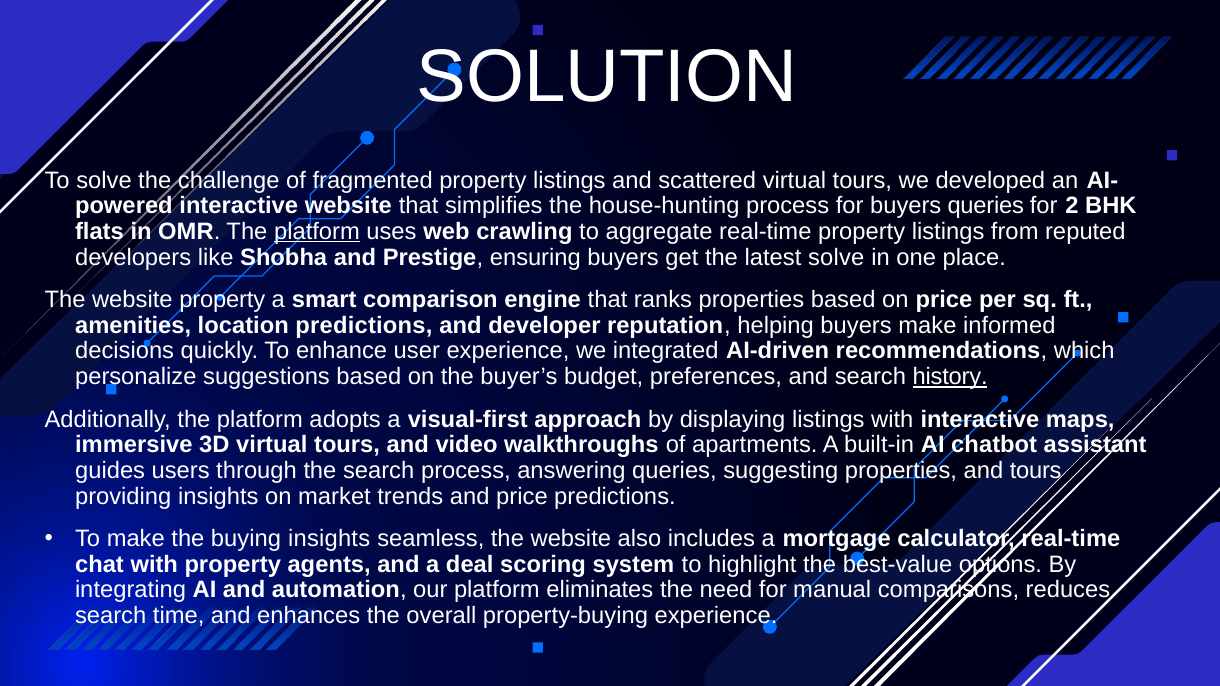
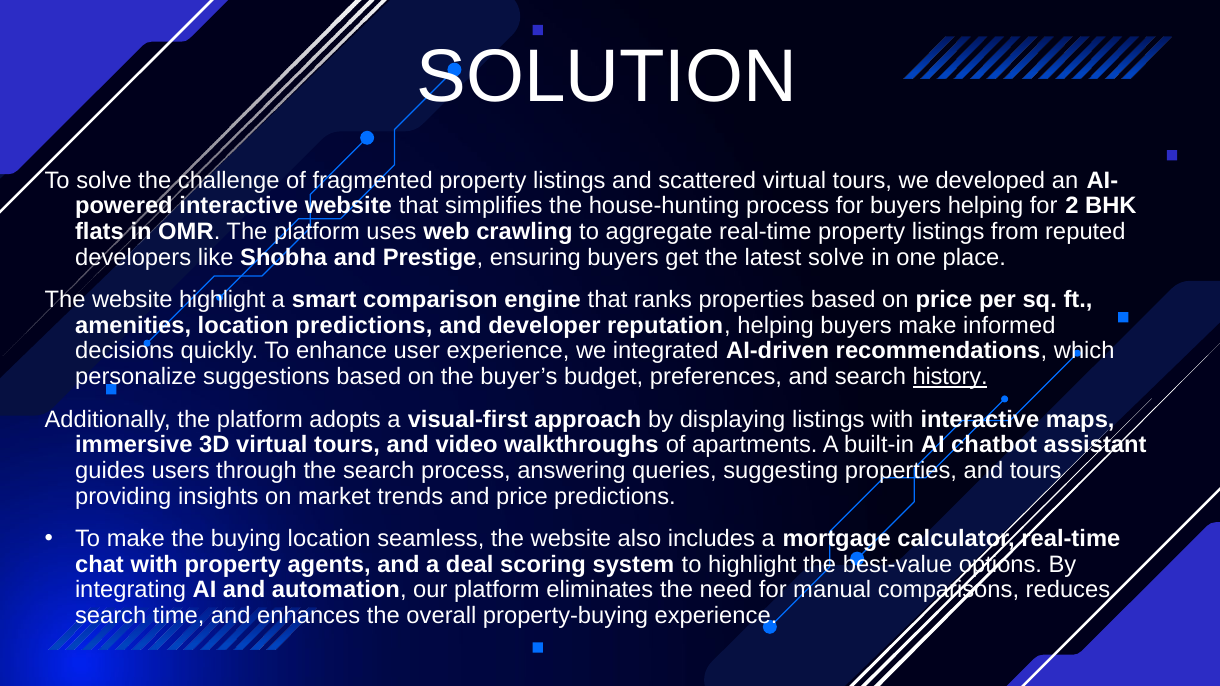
buyers queries: queries -> helping (986, 206)
platform underline: present -> none (317, 232)
website property: property -> highlight (222, 300)
buying insights: insights -> location (329, 539)
